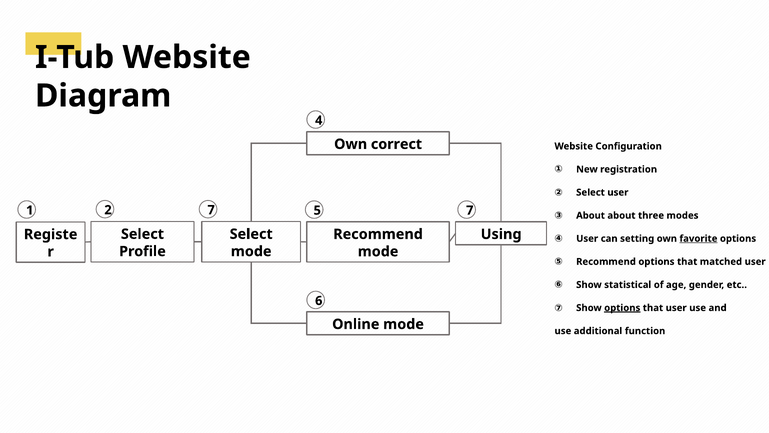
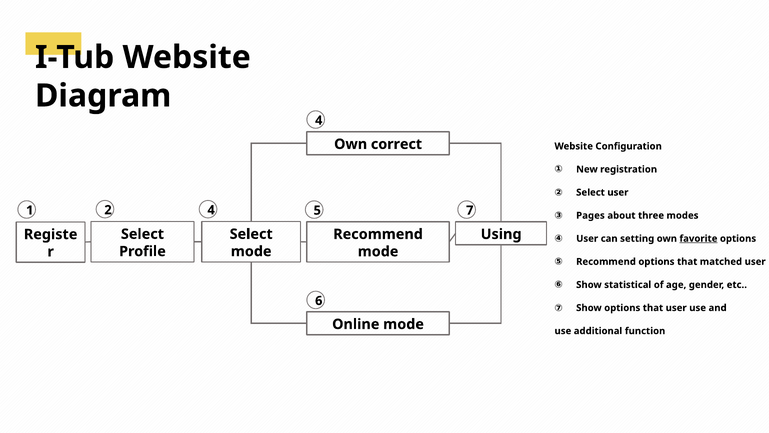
2 7: 7 -> 4 (211, 210)
About: About -> Pages (590, 215)
options underline: present -> none (622, 308)
